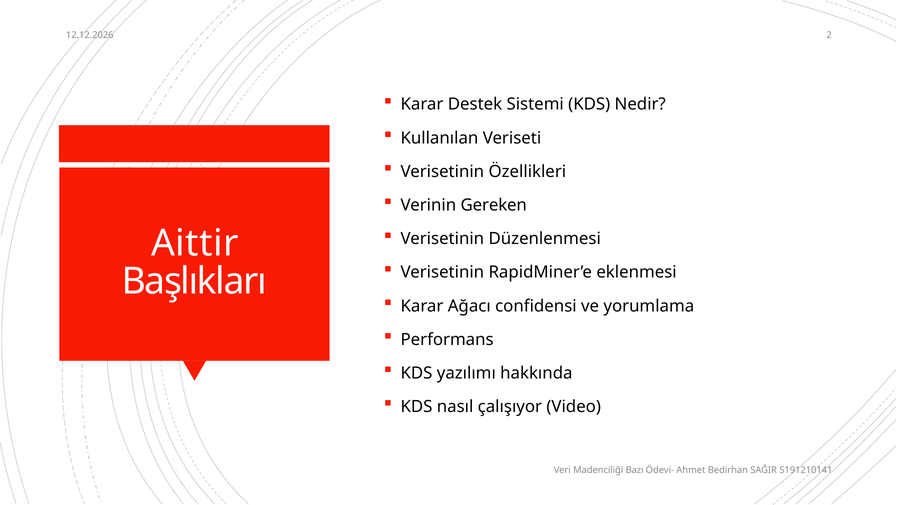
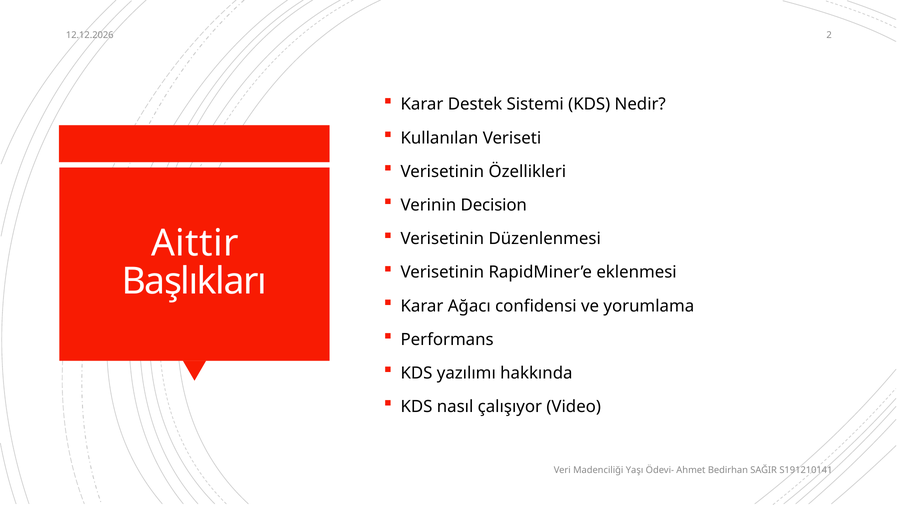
Gereken: Gereken -> Decision (494, 205)
Bazı: Bazı -> Yaşı (635, 470)
